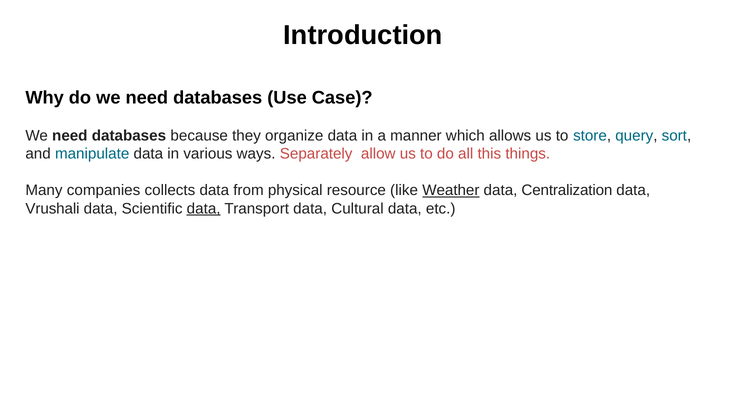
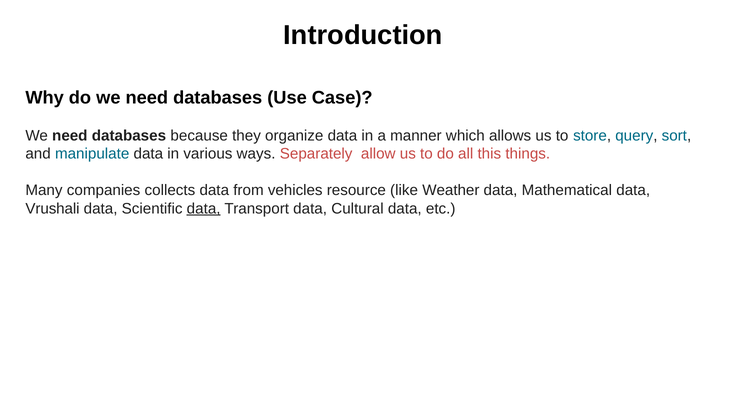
physical: physical -> vehicles (295, 190)
Weather underline: present -> none (451, 190)
Centralization: Centralization -> Mathematical (567, 190)
